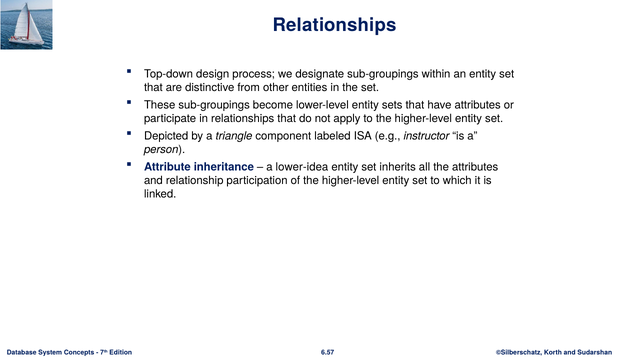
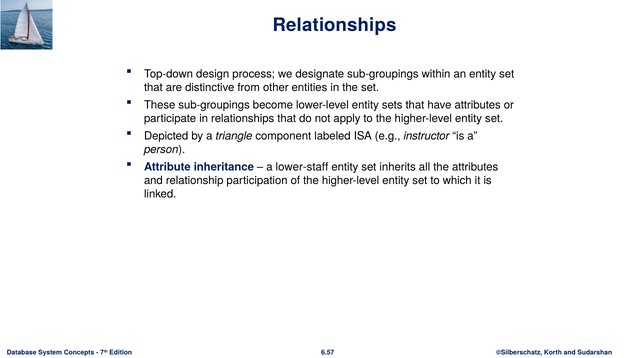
lower-idea: lower-idea -> lower-staff (302, 167)
